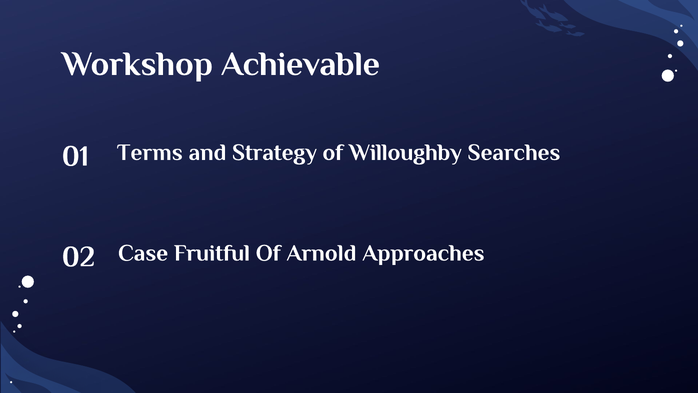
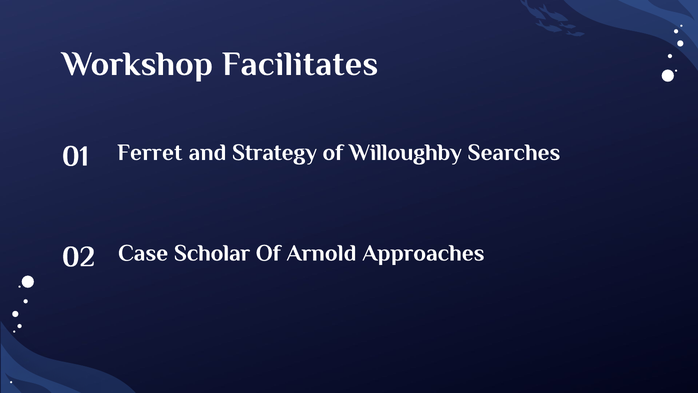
Achievable: Achievable -> Facilitates (300, 64)
Terms: Terms -> Ferret (150, 152)
Fruitful: Fruitful -> Scholar (212, 253)
